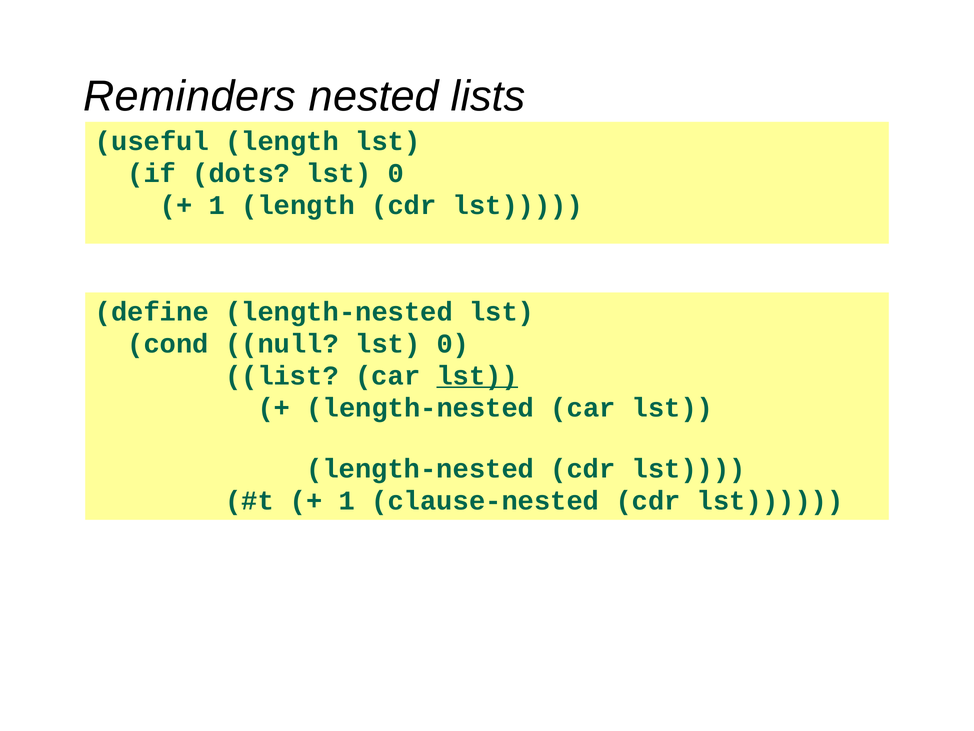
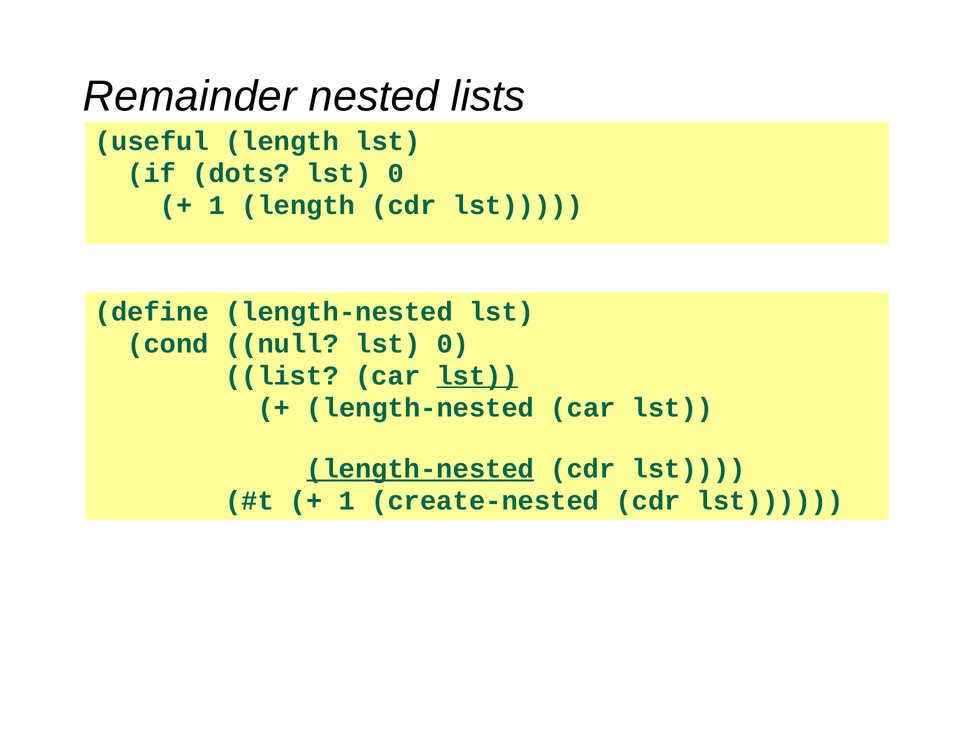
Reminders: Reminders -> Remainder (190, 96)
length-nested underline: none -> present (420, 469)
clause-nested: clause-nested -> create-nested (485, 500)
